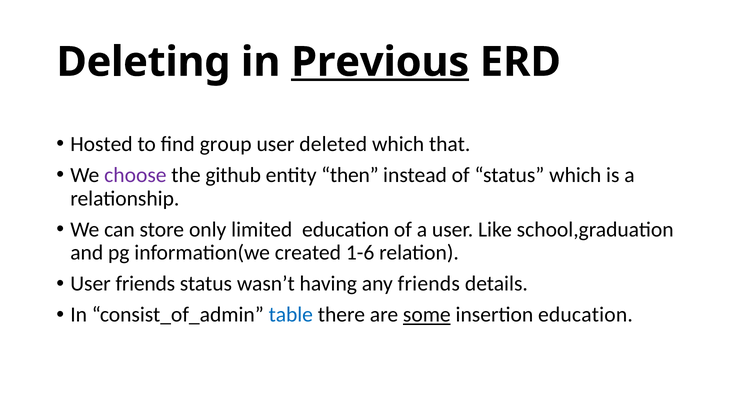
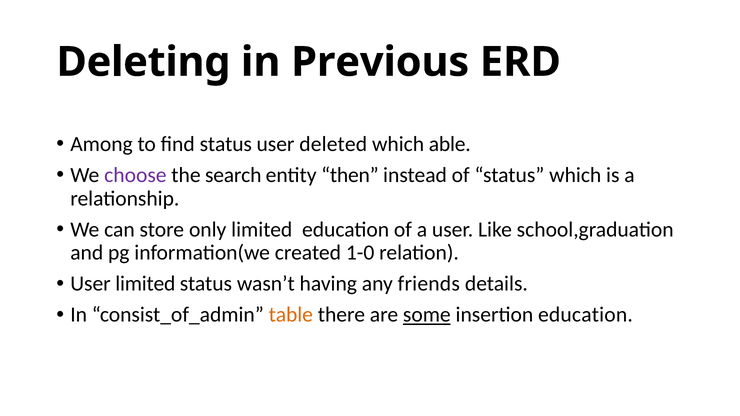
Previous underline: present -> none (380, 62)
Hosted: Hosted -> Among (102, 144)
find group: group -> status (226, 144)
that: that -> able (450, 144)
github: github -> search (233, 175)
1-6: 1-6 -> 1-0 (360, 253)
User friends: friends -> limited (145, 284)
table colour: blue -> orange (291, 315)
